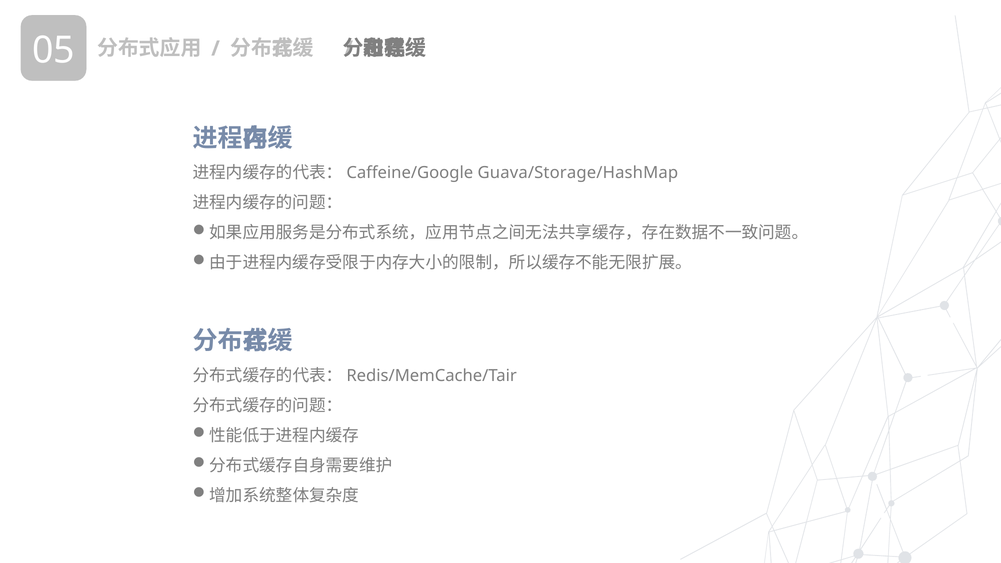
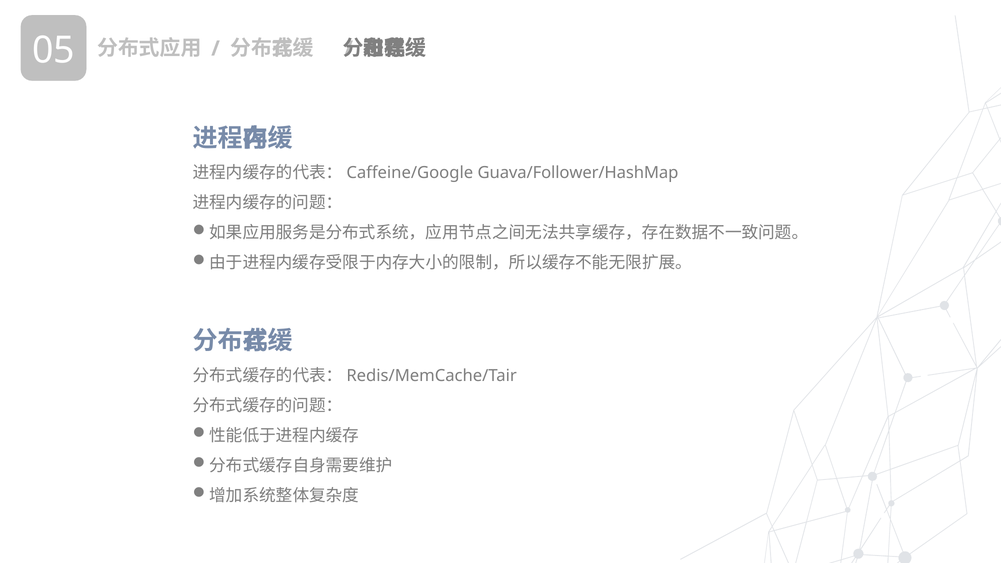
Guava/Storage/HashMap: Guava/Storage/HashMap -> Guava/Follower/HashMap (578, 173)
